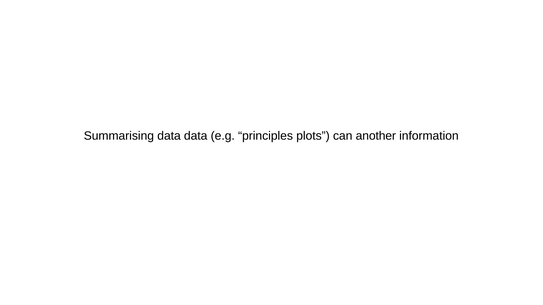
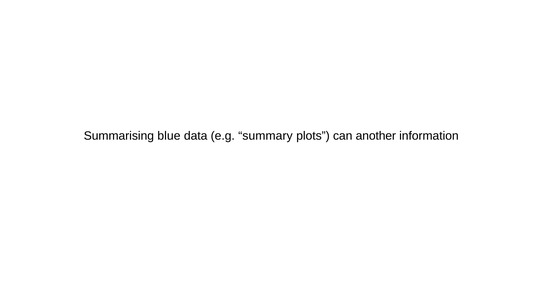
Summarising data: data -> blue (169, 136)
principles: principles -> summary (265, 136)
